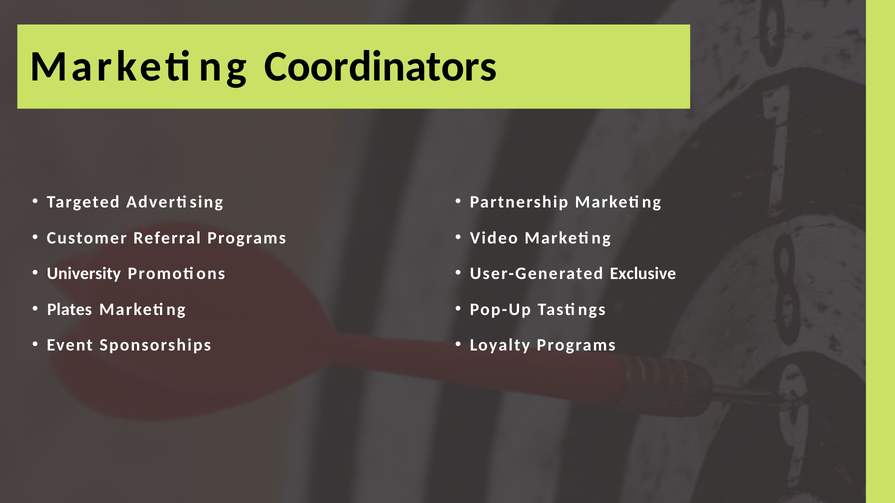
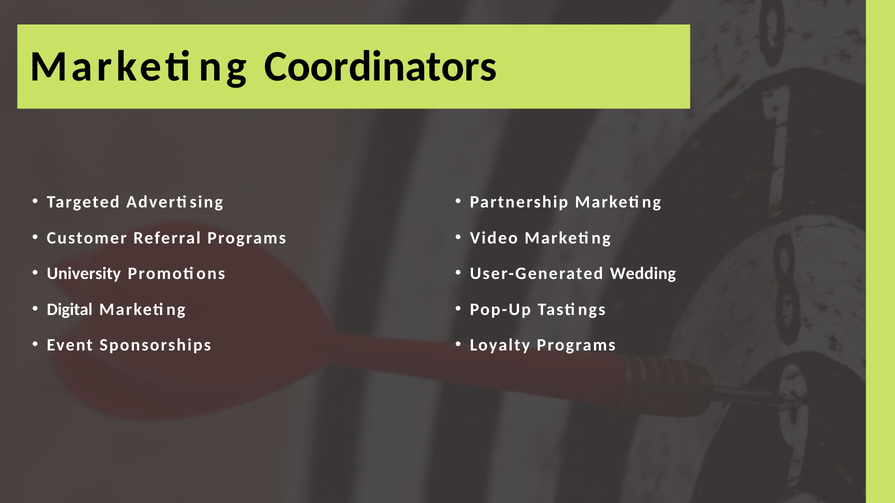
Exclusive: Exclusive -> Wedding (643, 274)
Plates: Plates -> Digital (70, 310)
